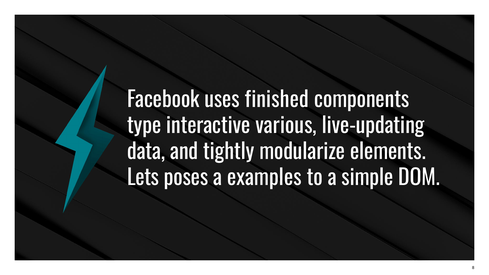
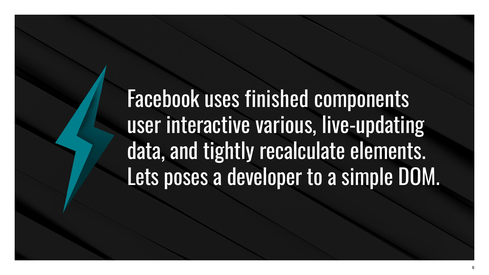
type: type -> user (144, 126)
modularize: modularize -> recalculate (302, 152)
examples: examples -> developer (265, 178)
